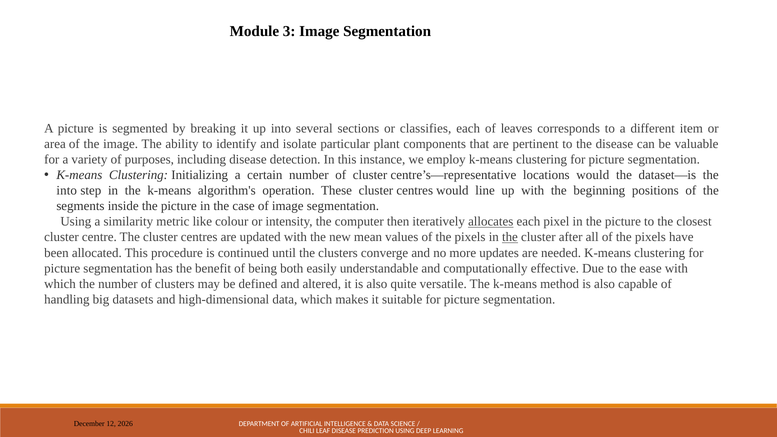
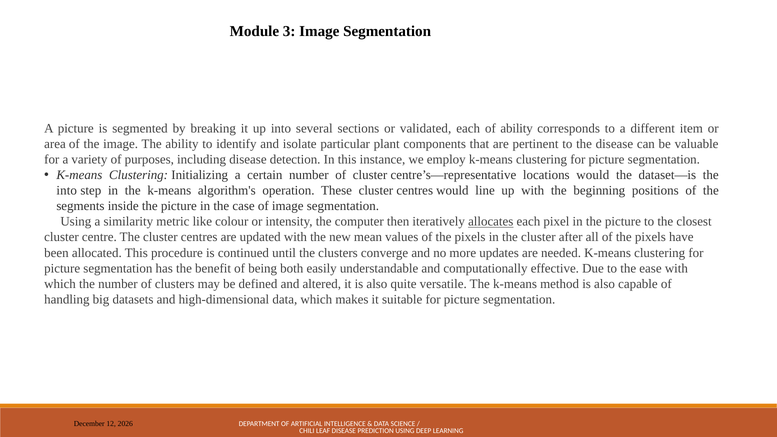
classifies: classifies -> validated (426, 128)
of leaves: leaves -> ability (517, 128)
the underline: present -> none (510, 237)
